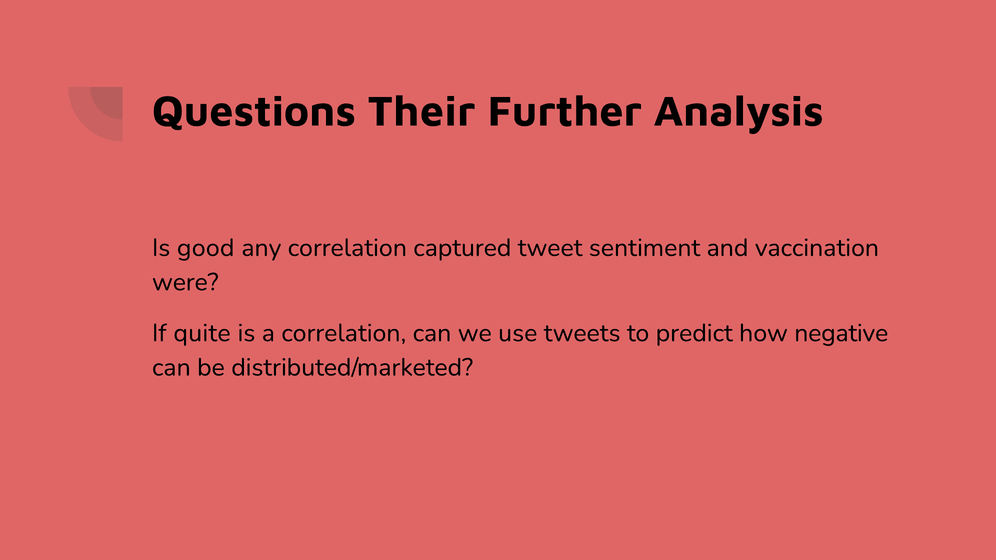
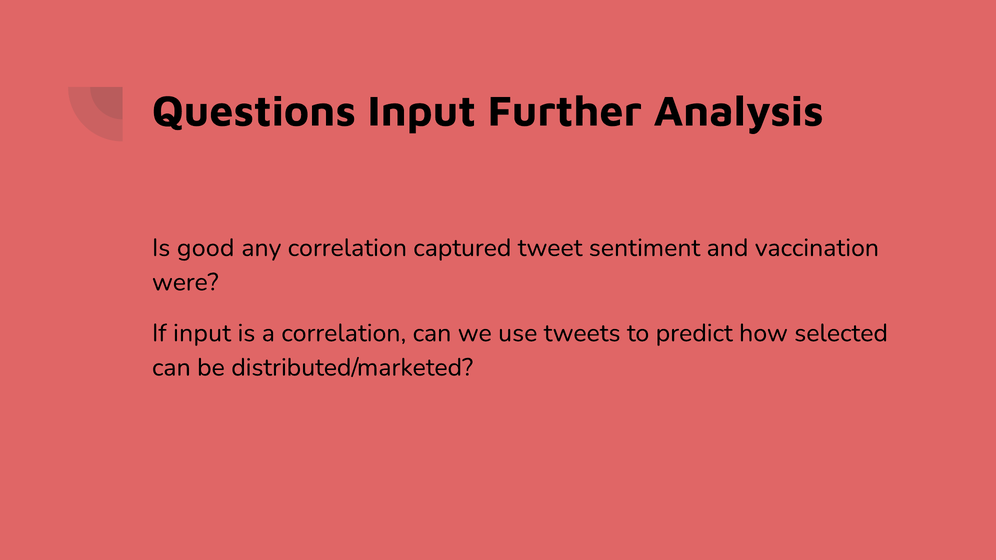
Questions Their: Their -> Input (422, 112)
If quite: quite -> input (202, 333)
negative: negative -> selected (841, 333)
